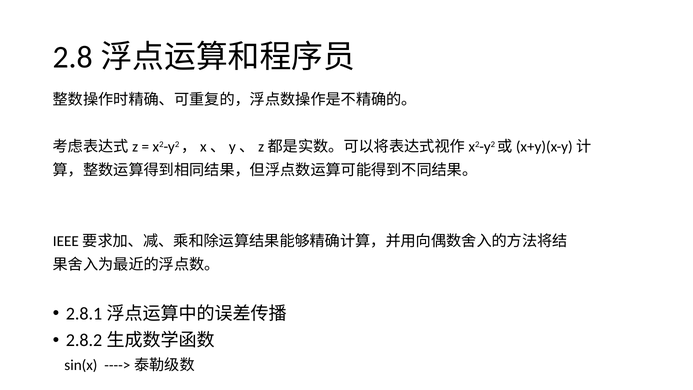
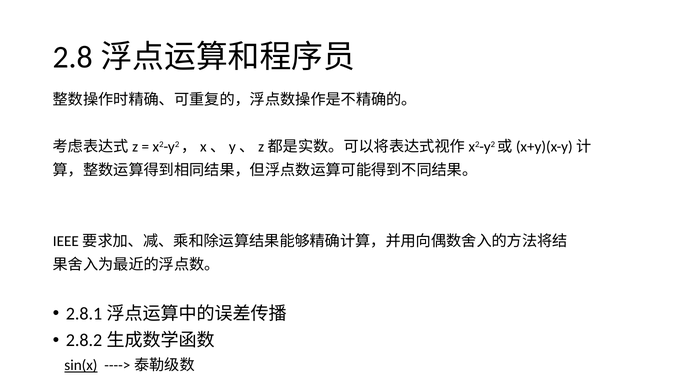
sin(x underline: none -> present (81, 365)
